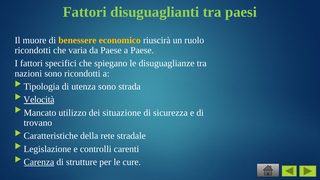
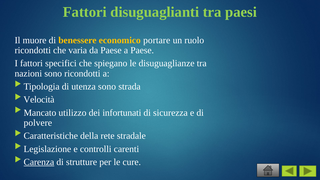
riuscirà: riuscirà -> portare (157, 40)
Velocità underline: present -> none (39, 100)
situazione: situazione -> infortunati (122, 113)
trovano: trovano -> polvere (38, 123)
